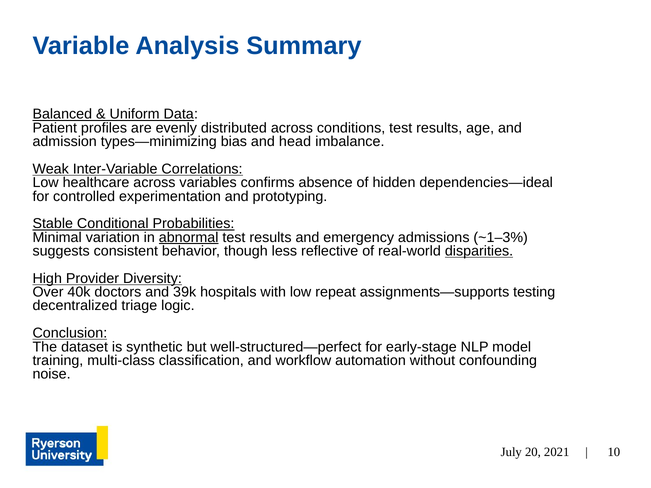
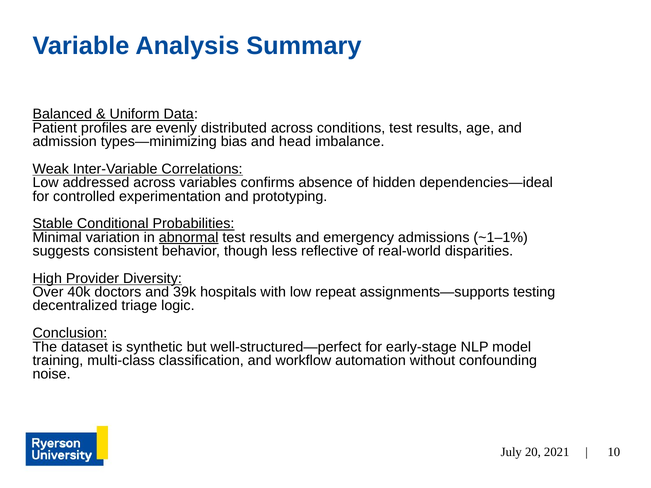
healthcare: healthcare -> addressed (96, 183)
~1–3%: ~1–3% -> ~1–1% (501, 237)
disparities underline: present -> none (479, 251)
